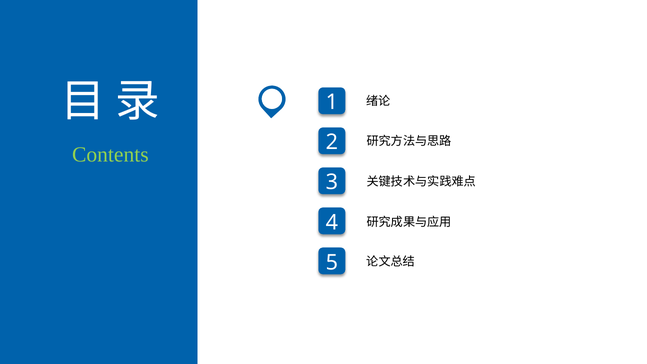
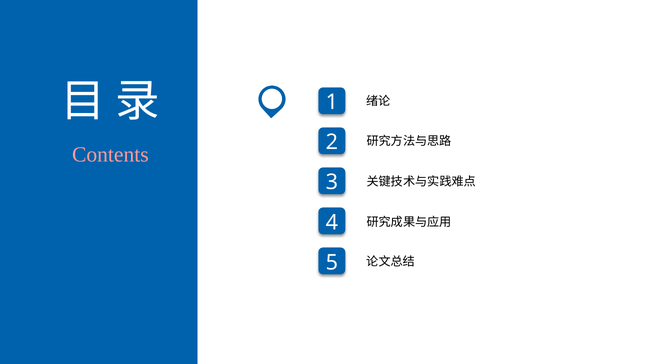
Contents colour: light green -> pink (110, 154)
